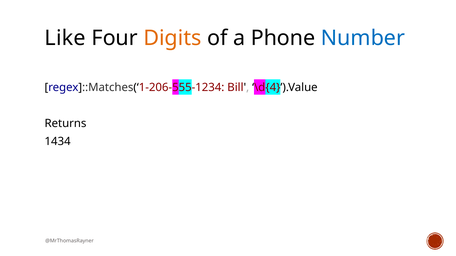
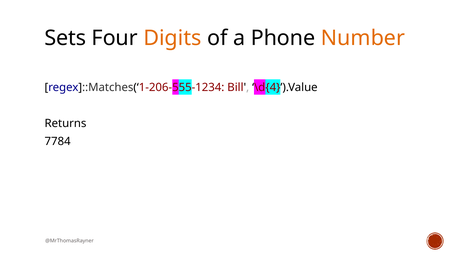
Like: Like -> Sets (65, 38)
Number colour: blue -> orange (363, 38)
1434: 1434 -> 7784 (58, 142)
